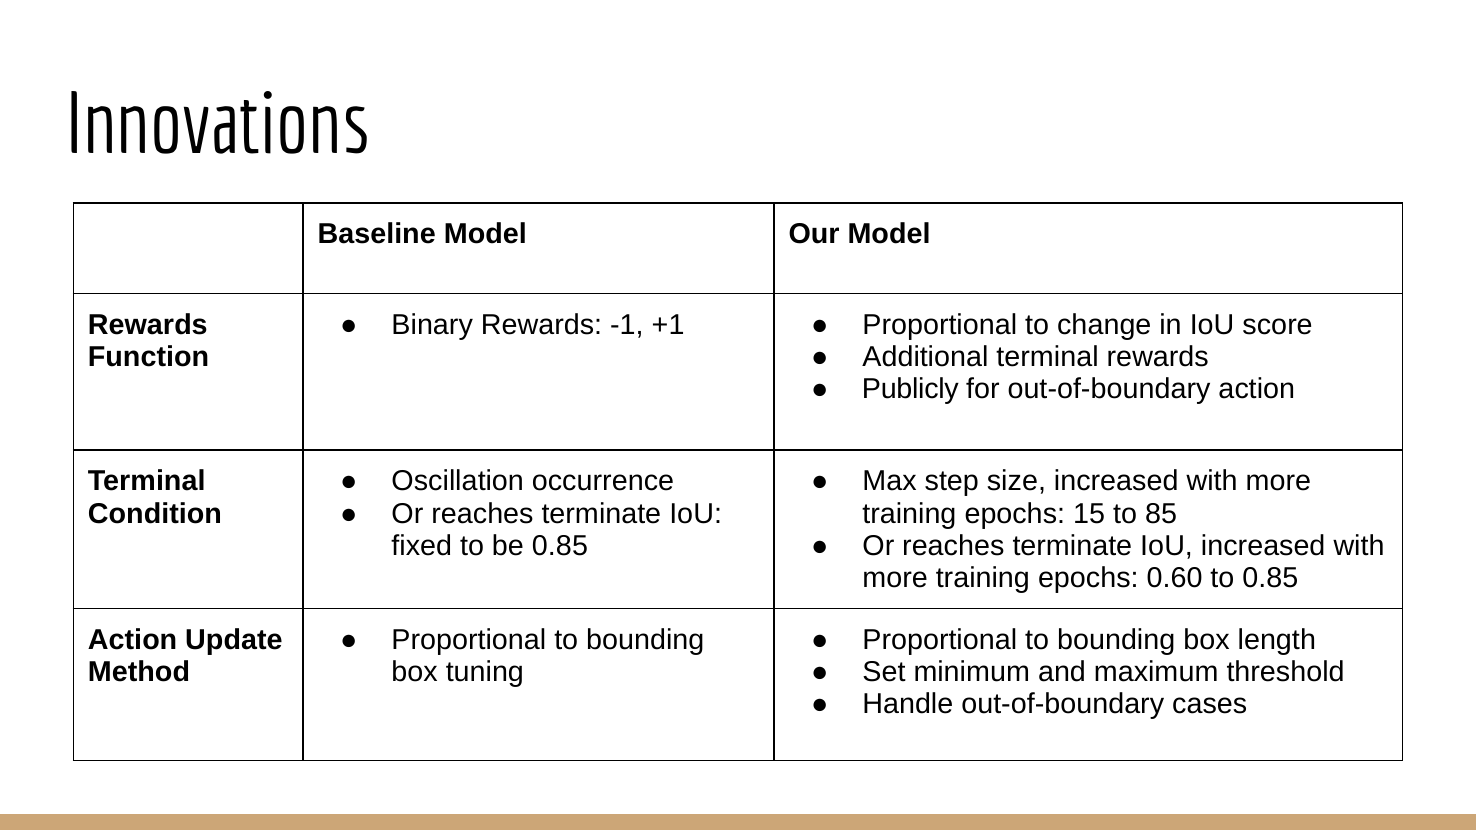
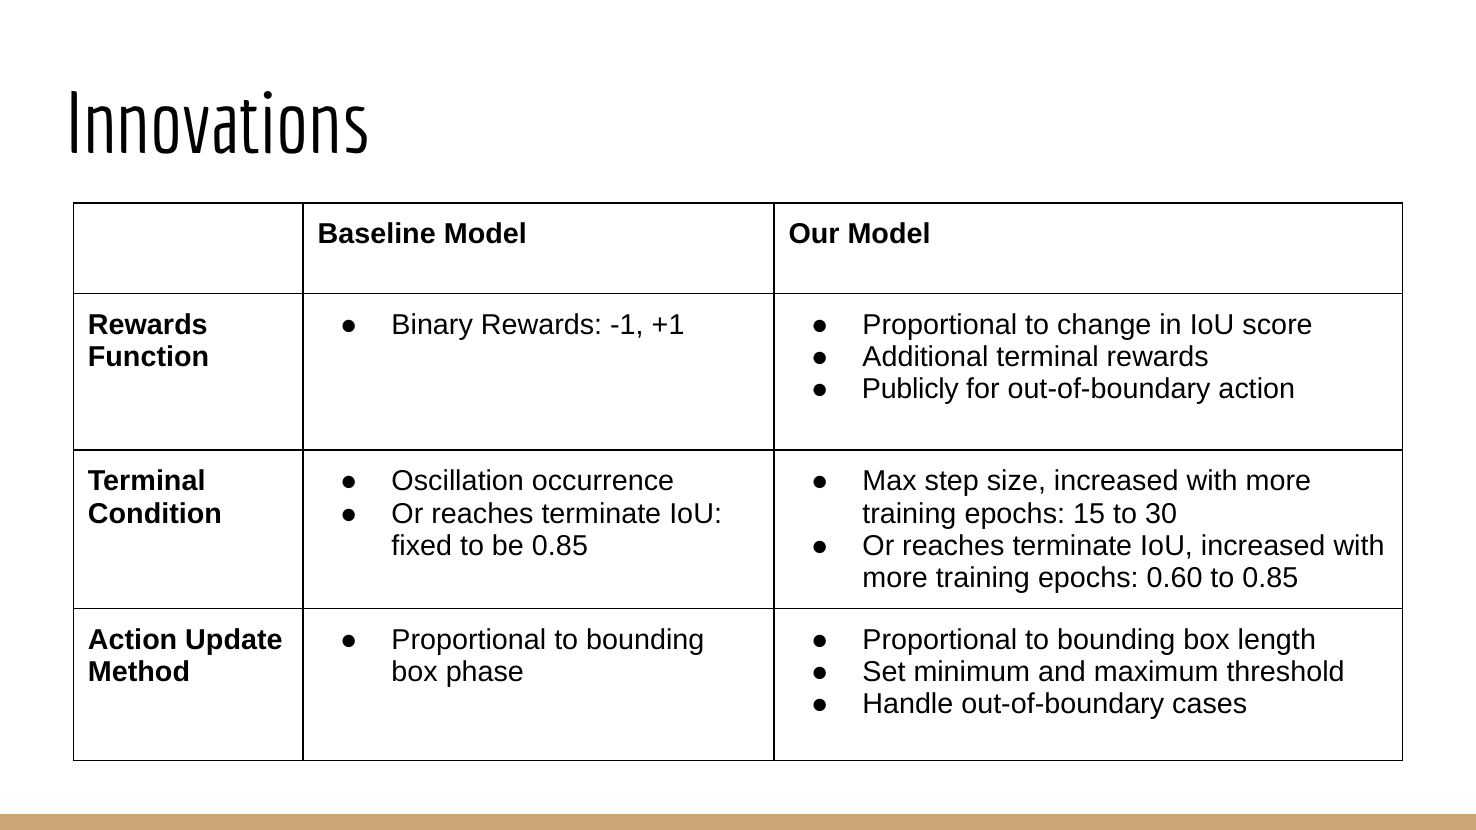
85: 85 -> 30 (1161, 514)
tuning: tuning -> phase (485, 672)
